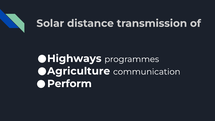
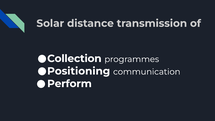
Highways: Highways -> Collection (74, 59)
Agriculture: Agriculture -> Positioning (79, 71)
